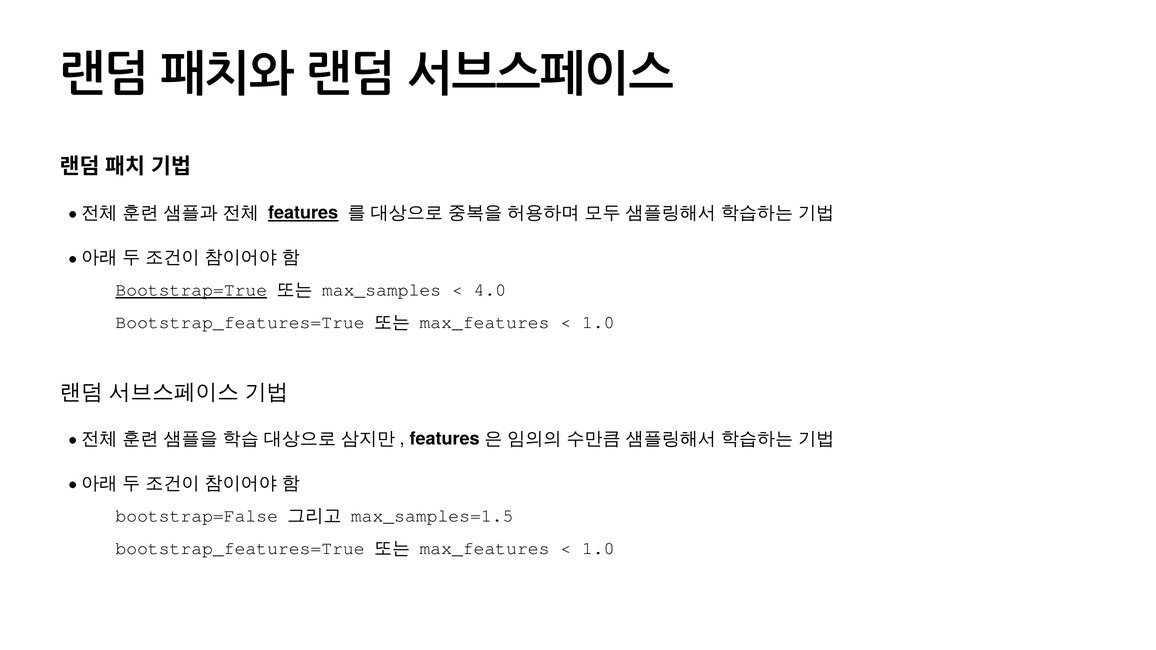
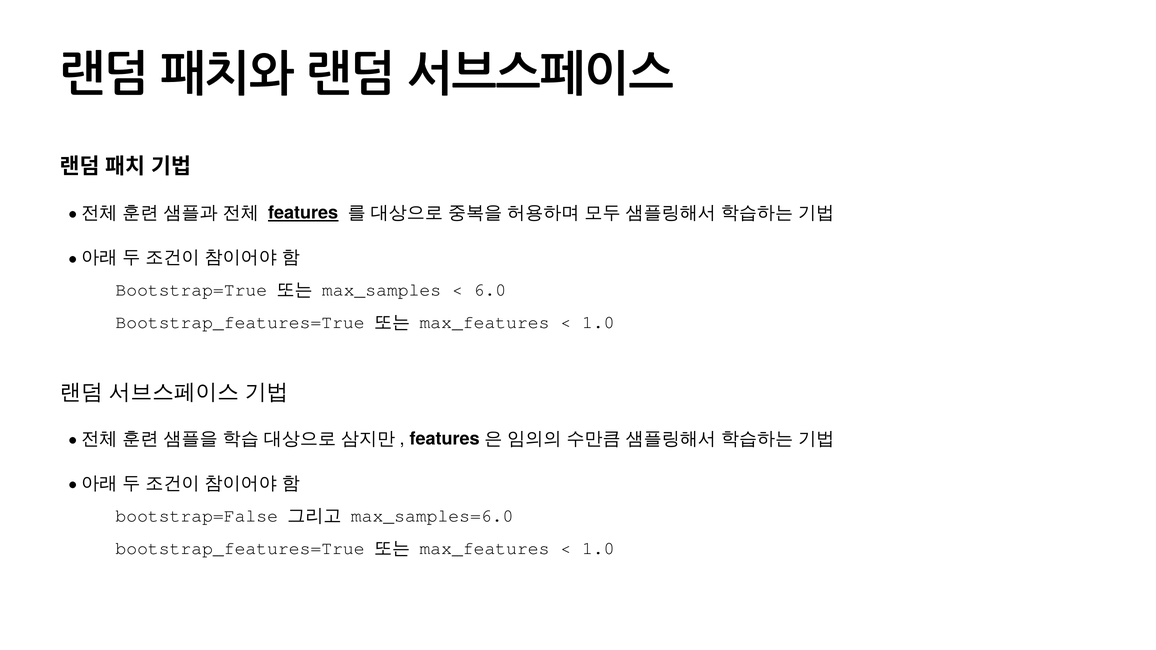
Bootstrap=True underline: present -> none (191, 290)
4.0: 4.0 -> 6.0 (490, 290)
max_samples=1.5: max_samples=1.5 -> max_samples=6.0 (432, 516)
